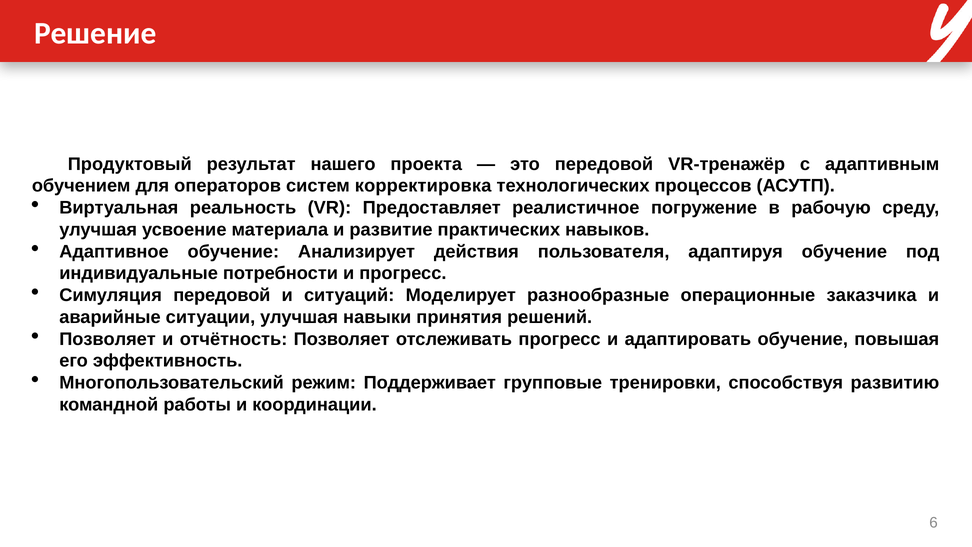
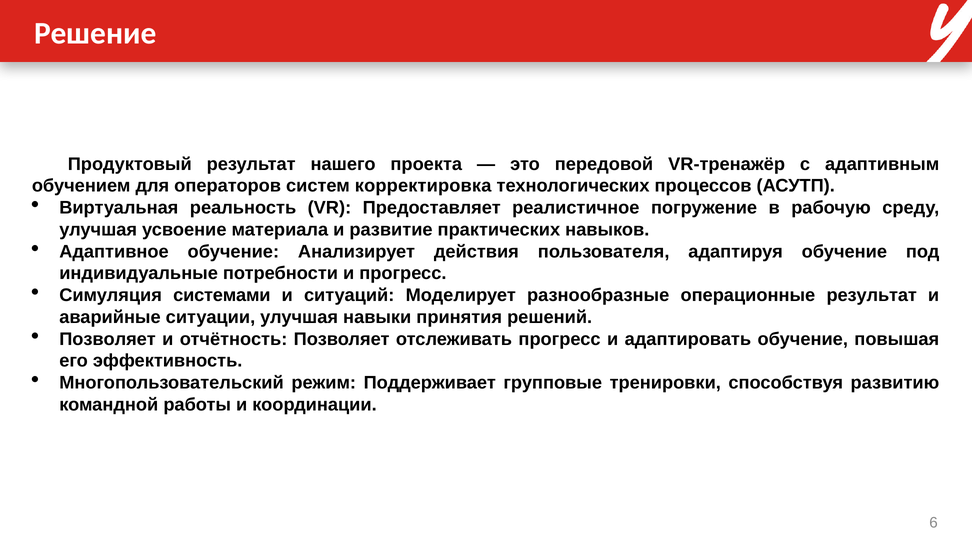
Симуляция передовой: передовой -> системами (222, 295)
операционные заказчика: заказчика -> результат (872, 295)
